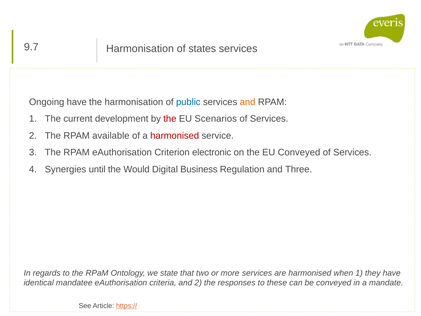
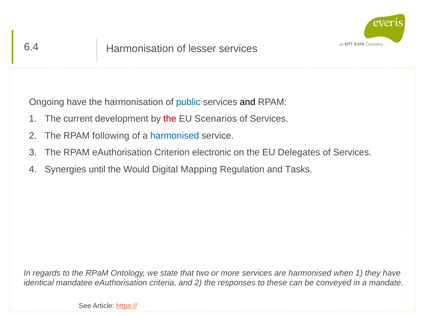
9.7: 9.7 -> 6.4 (31, 47)
states: states -> lesser (202, 49)
and colour: orange -> black (248, 102)
available: available -> following (111, 135)
harmonised colour: red -> blue (175, 135)
EU Conveyed: Conveyed -> Delegates (299, 152)
Business: Business -> Mapping (199, 169)
Three: Three -> Tasks (299, 169)
